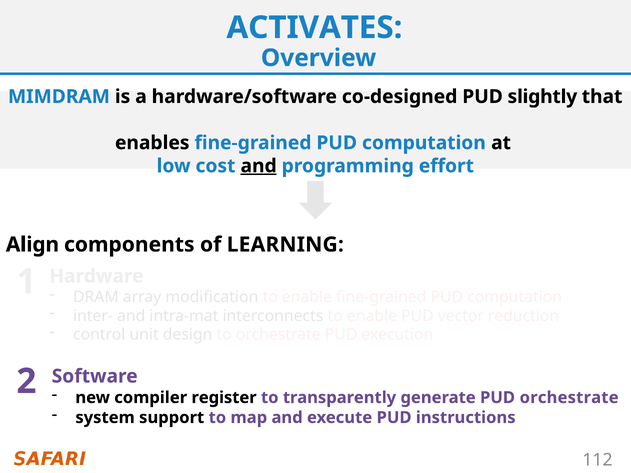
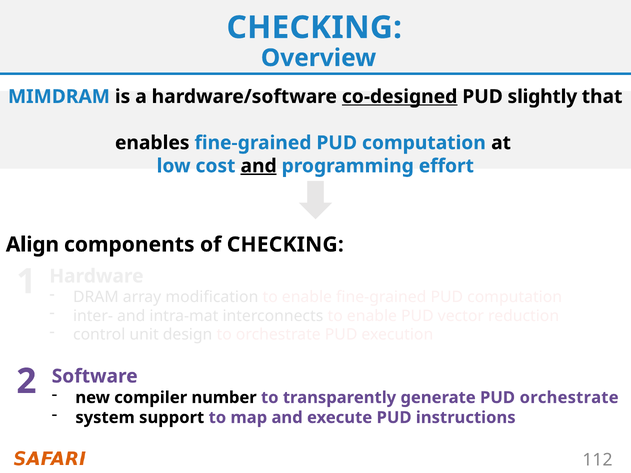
ACTIVATES: ACTIVATES -> CHECKING (314, 28)
co-designed underline: none -> present (400, 97)
of LEARNING: LEARNING -> CHECKING (285, 245)
register: register -> number (224, 398)
